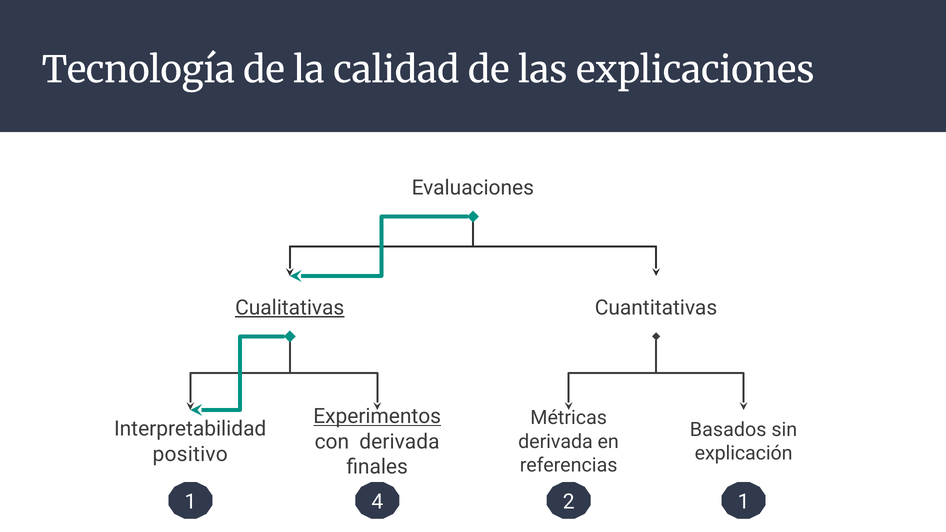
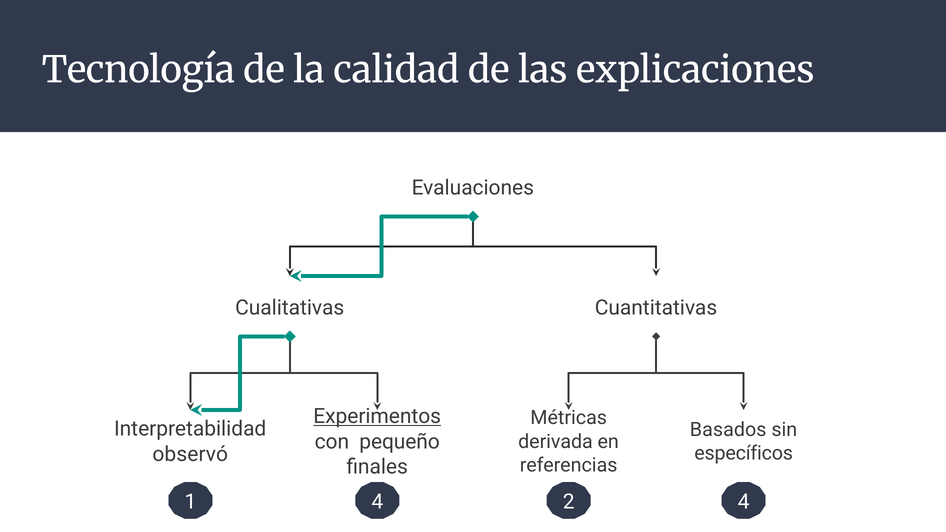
Cualitativas underline: present -> none (290, 308)
con derivada: derivada -> pequeño (400, 442)
explicación: explicación -> específicos (744, 454)
positivo: positivo -> observó (190, 454)
2 1: 1 -> 4 (744, 502)
